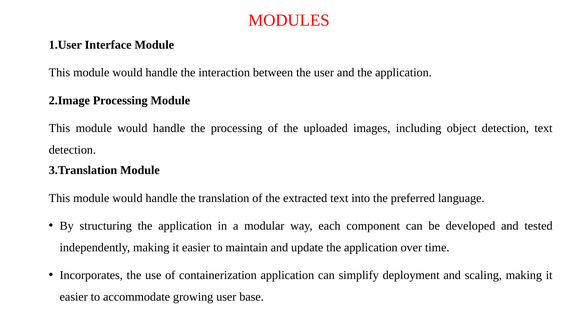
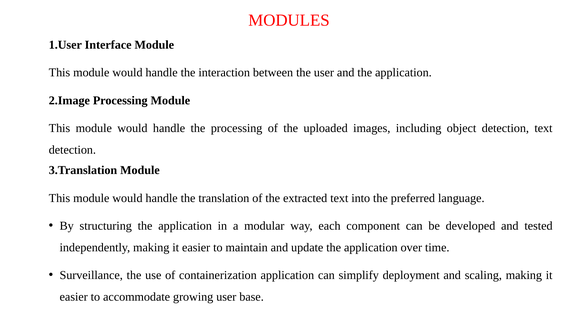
Incorporates: Incorporates -> Surveillance (91, 275)
